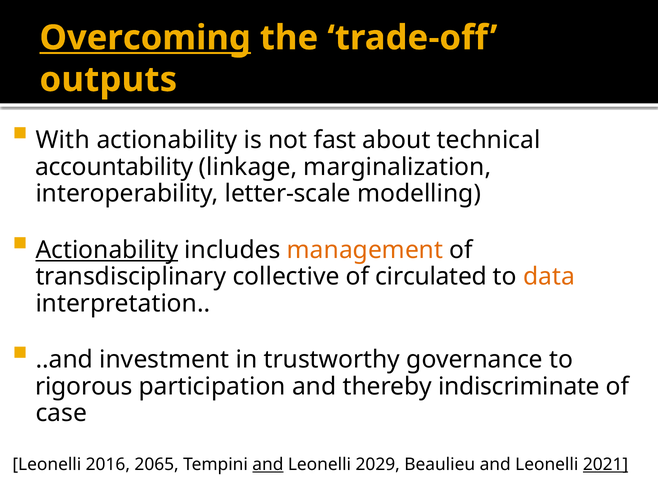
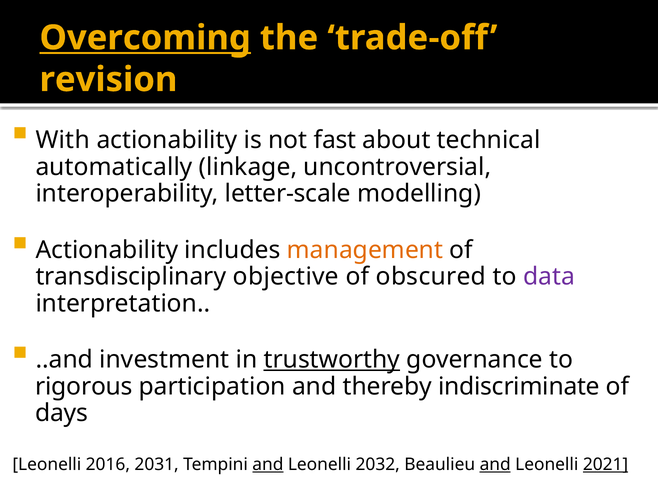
outputs: outputs -> revision (108, 80)
accountability: accountability -> automatically (114, 167)
marginalization: marginalization -> uncontroversial (397, 167)
Actionability underline: present -> none (107, 250)
collective: collective -> objective (286, 276)
circulated: circulated -> obscured (431, 276)
data colour: orange -> purple (549, 276)
trustworthy underline: none -> present (332, 359)
case: case -> days (62, 413)
2065: 2065 -> 2031 (157, 464)
2029: 2029 -> 2032 (378, 464)
and underline: none -> present (495, 464)
